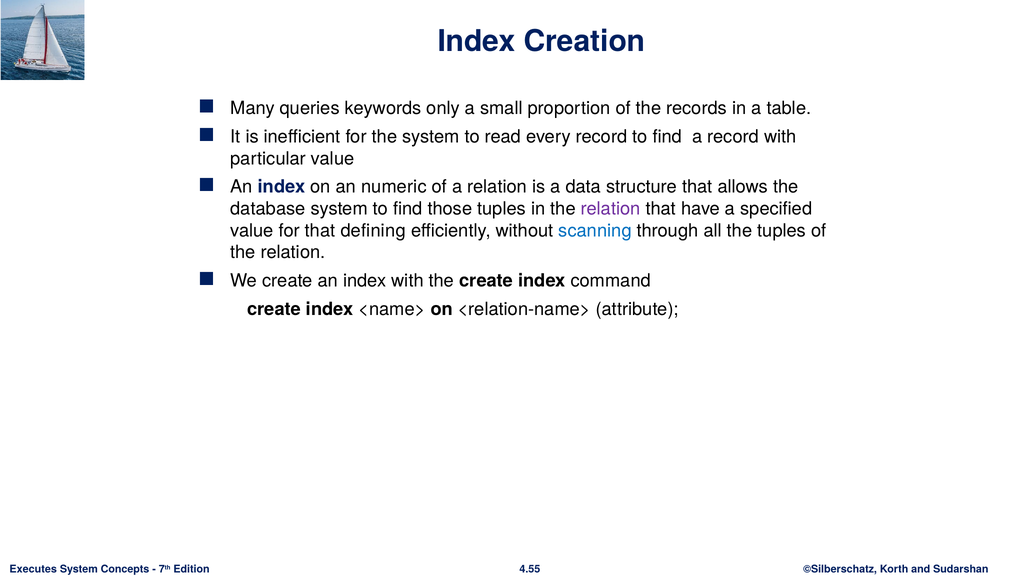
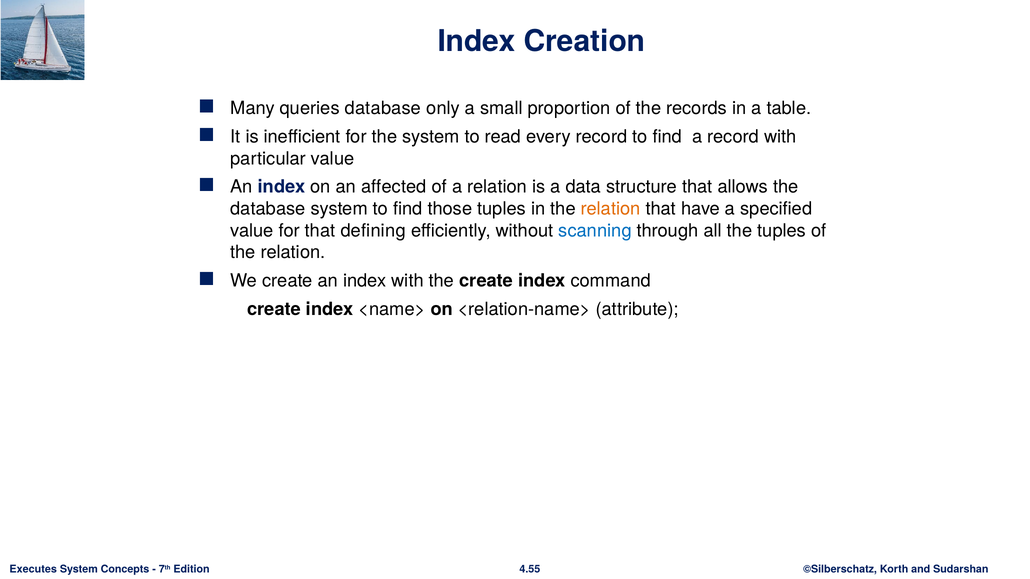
queries keywords: keywords -> database (383, 108)
numeric: numeric -> affected (394, 187)
relation colour: purple -> orange (611, 209)
